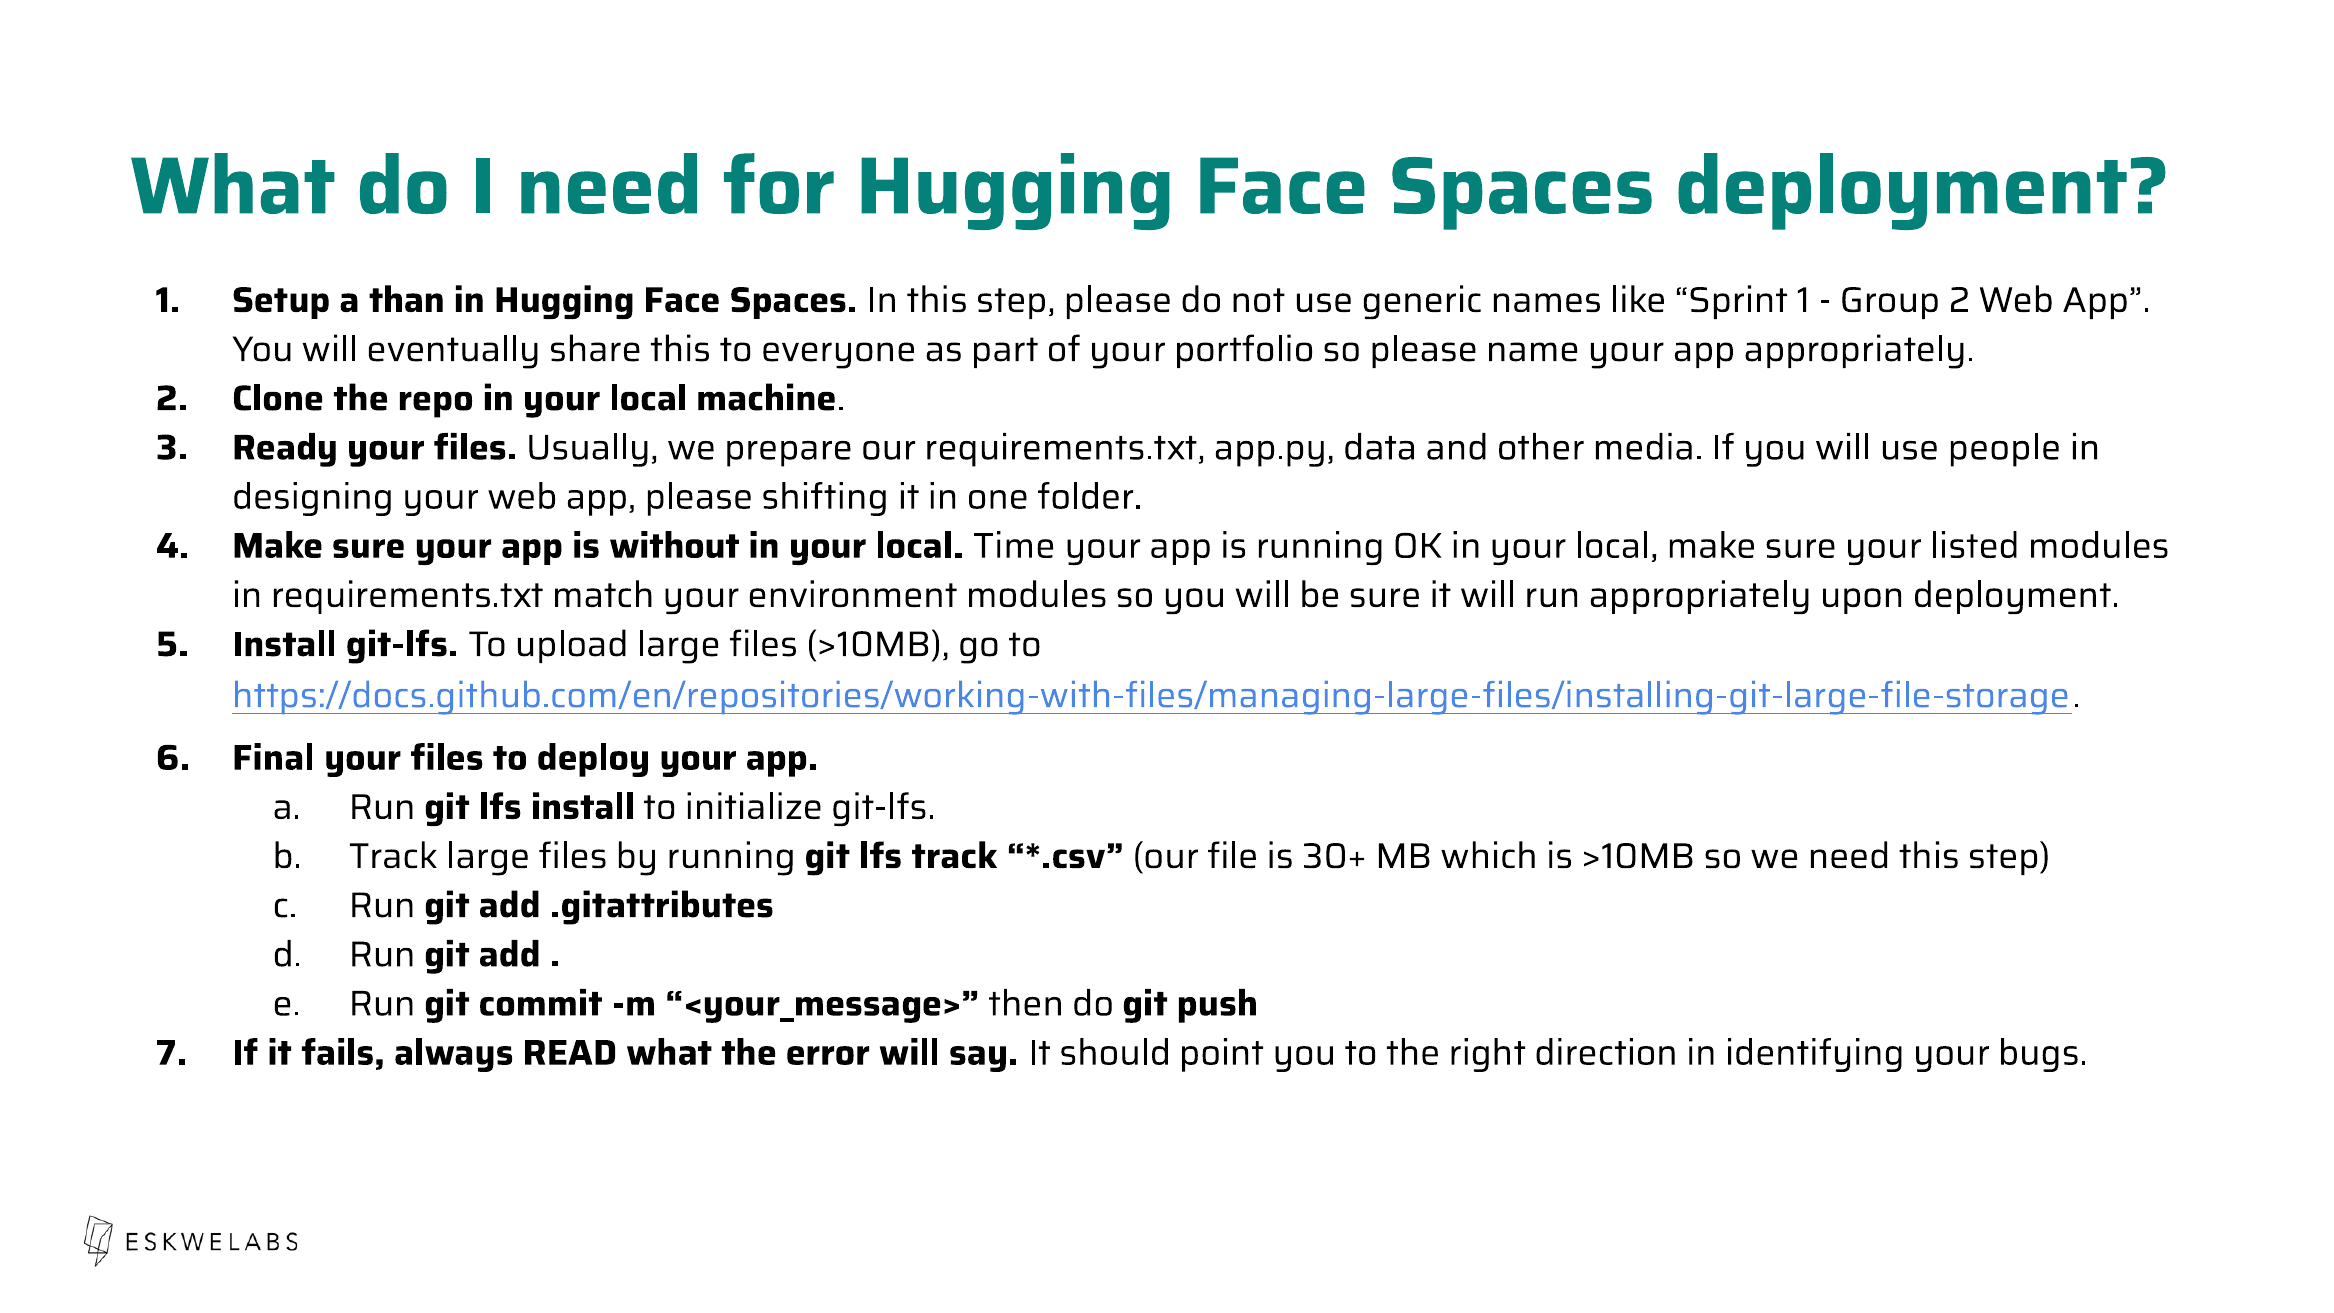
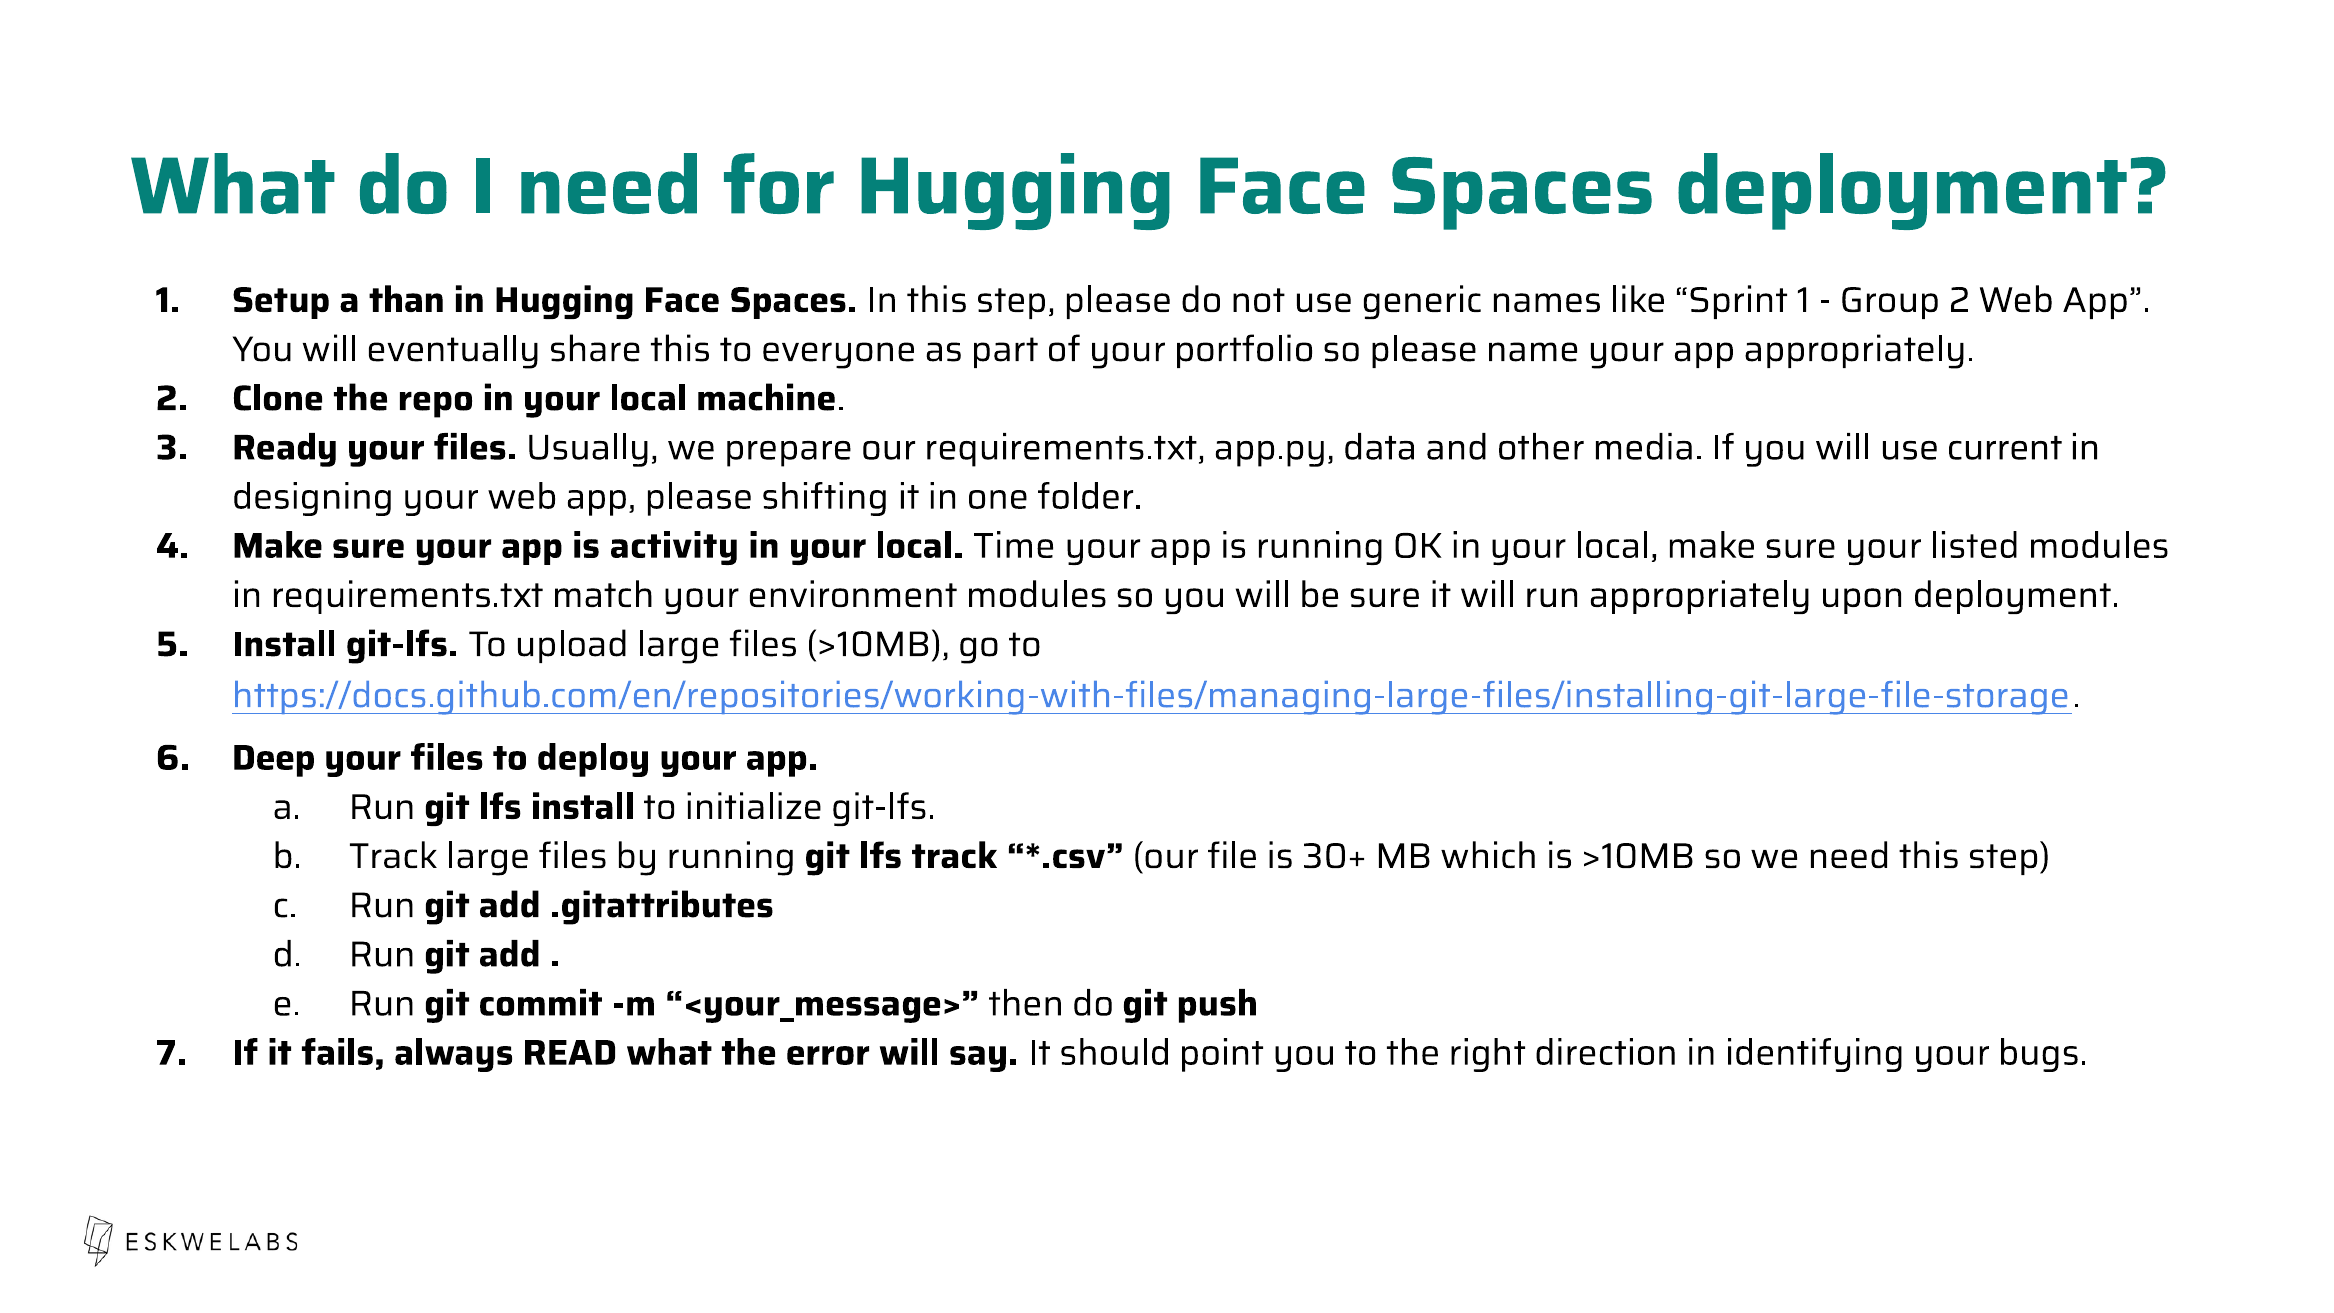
people: people -> current (2005, 448)
without: without -> activity (674, 546)
Final: Final -> Deep (274, 758)
